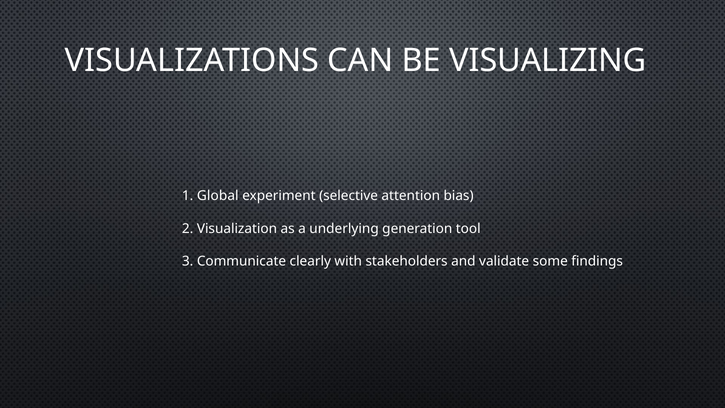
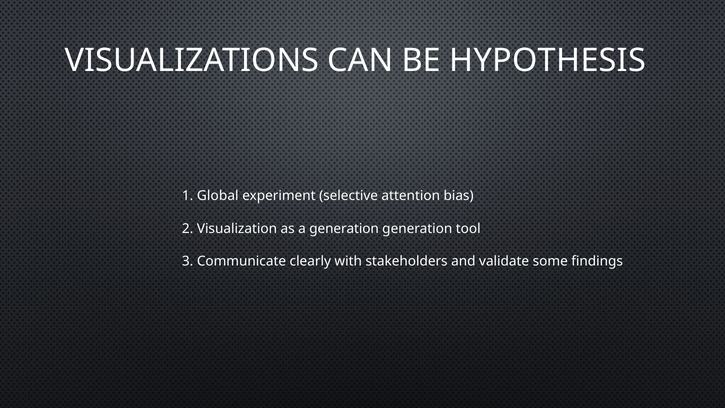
VISUALIZING: VISUALIZING -> HYPOTHESIS (548, 61)
a underlying: underlying -> generation (344, 228)
